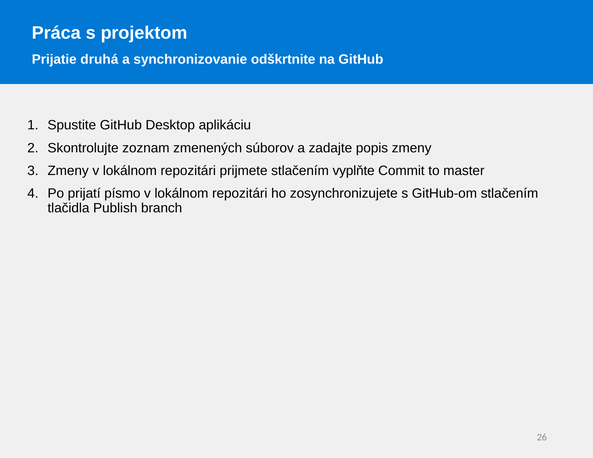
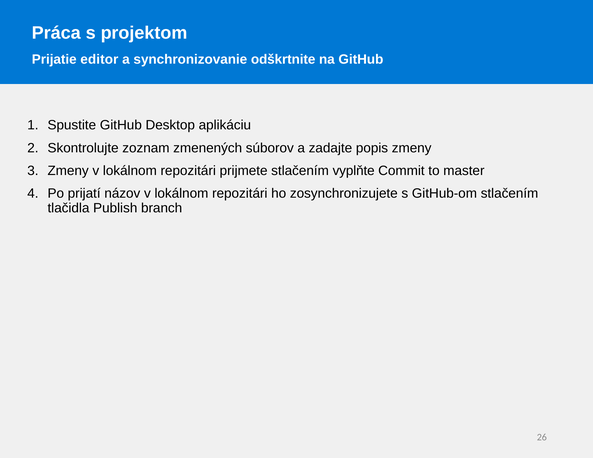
druhá: druhá -> editor (99, 59)
písmo: písmo -> názov (122, 194)
